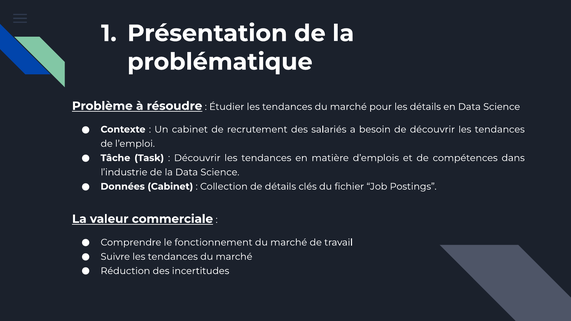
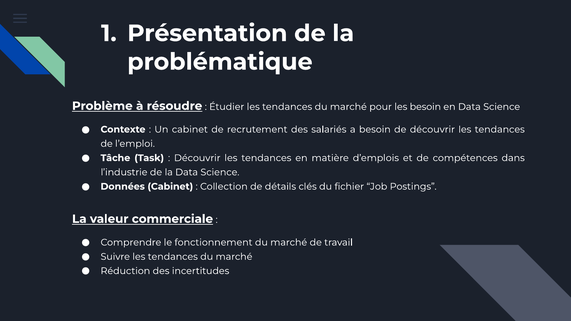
les détails: détails -> besoin (425, 107)
